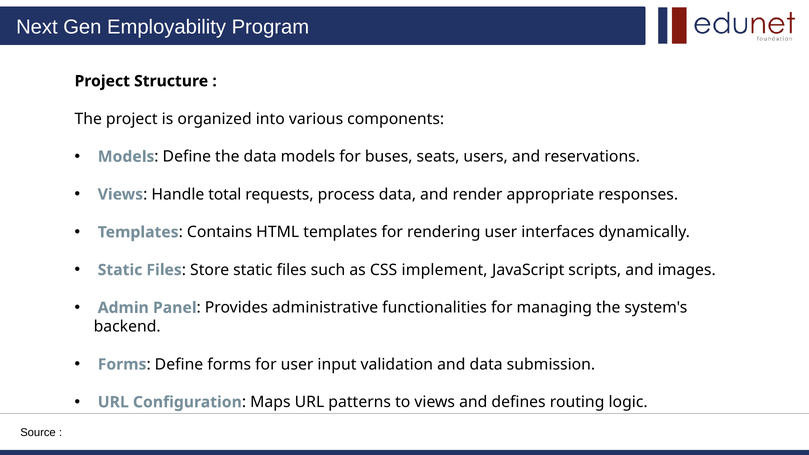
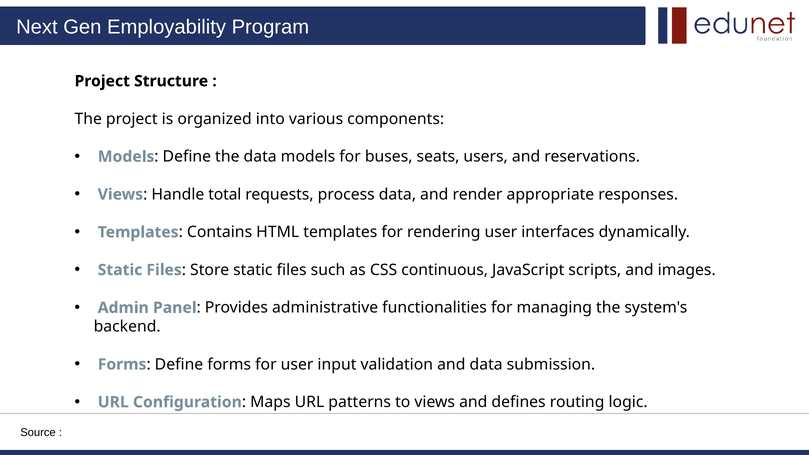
implement: implement -> continuous (445, 270)
